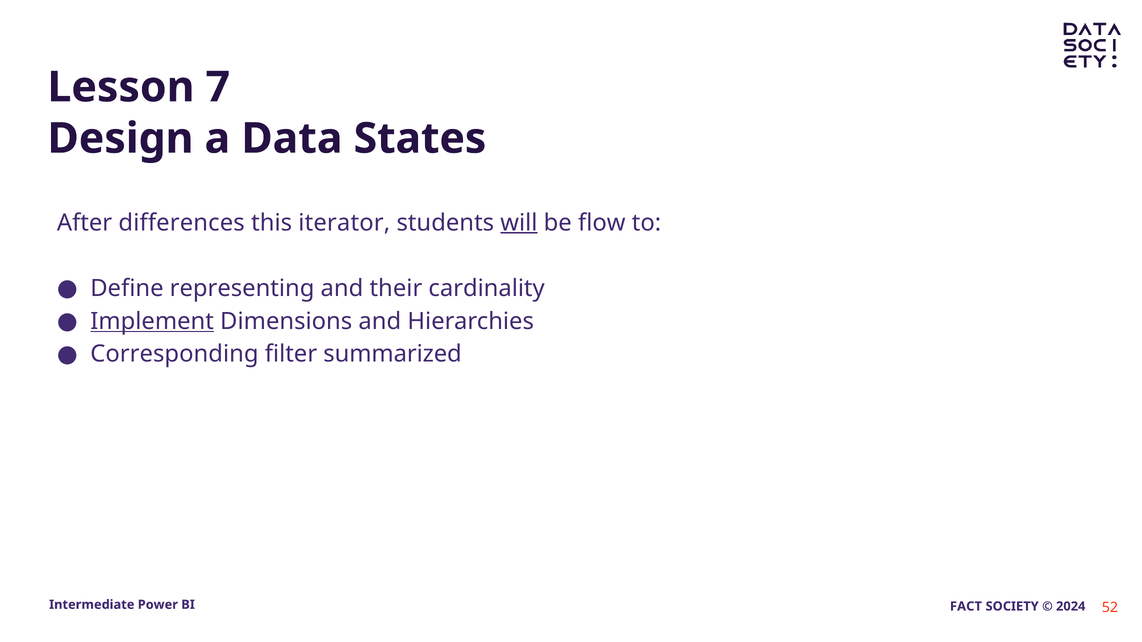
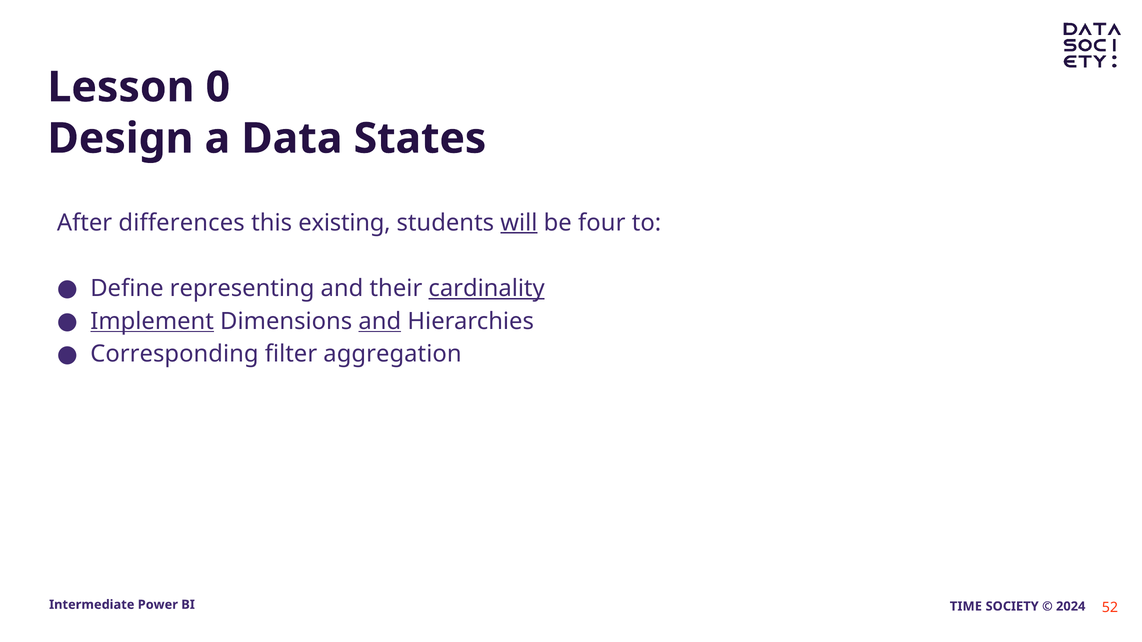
7: 7 -> 0 (218, 87)
iterator: iterator -> existing (344, 223)
flow: flow -> four (602, 223)
cardinality underline: none -> present (487, 289)
and underline: none -> present (380, 321)
summarized: summarized -> aggregation (392, 354)
FACT: FACT -> TIME (966, 607)
